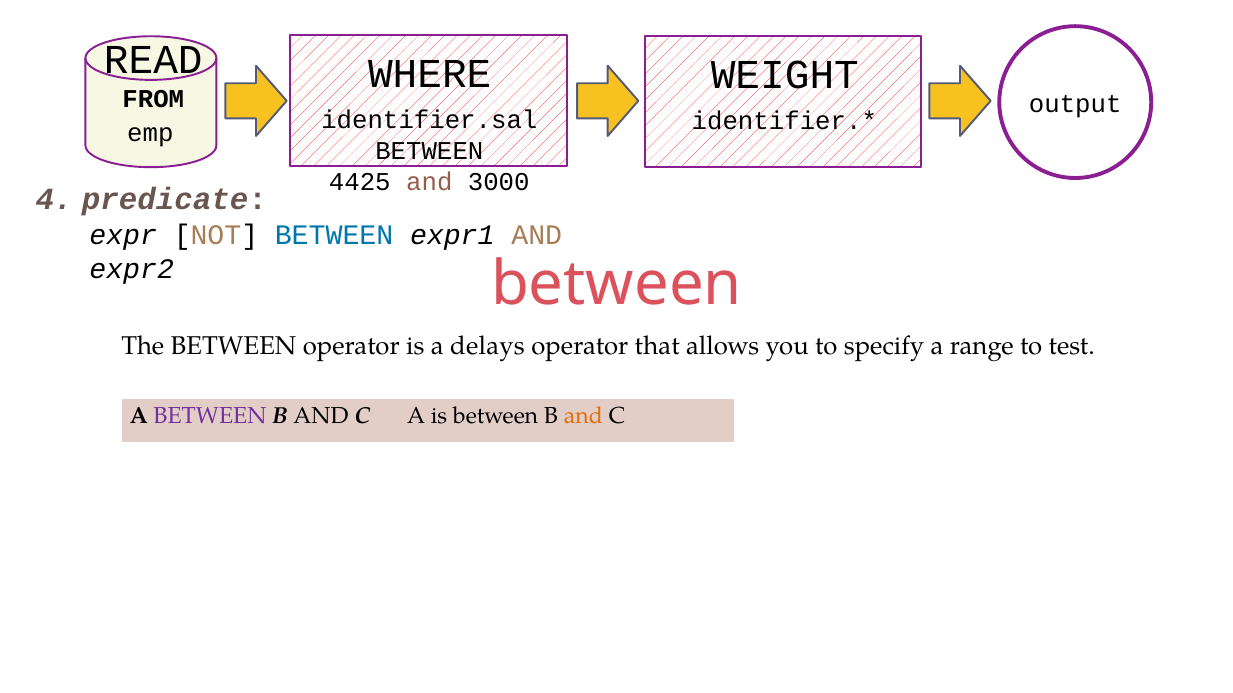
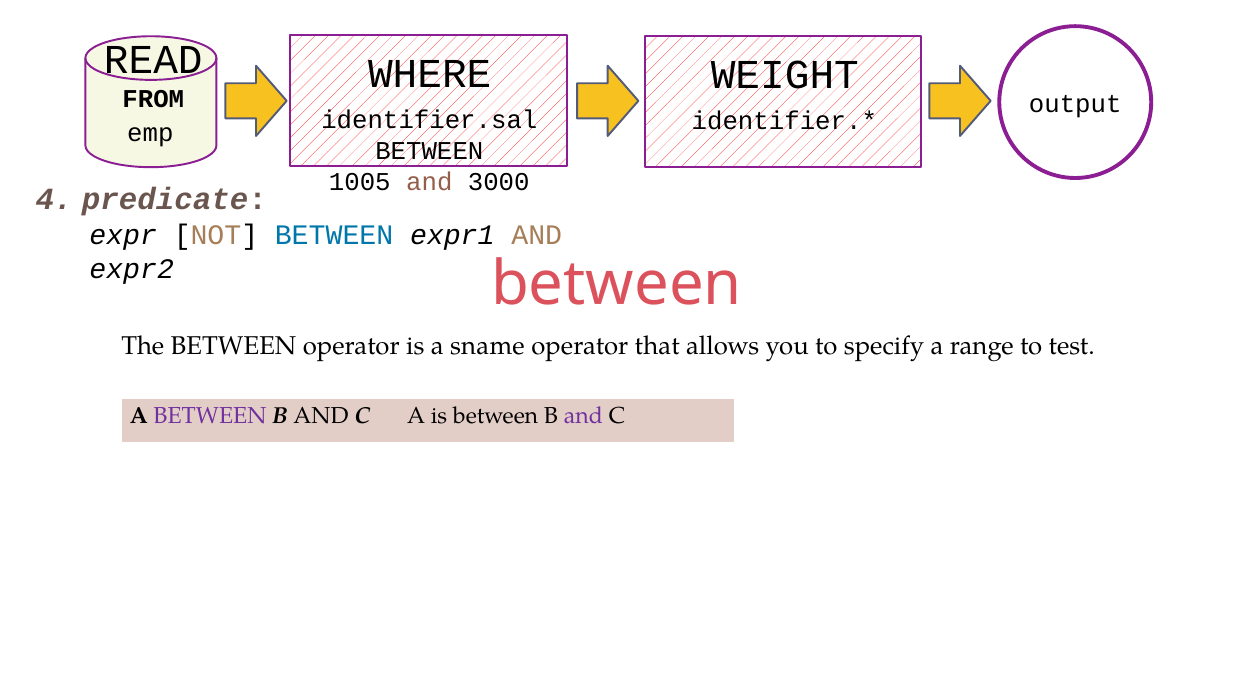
4425: 4425 -> 1005 (360, 182)
delays: delays -> sname (487, 347)
and colour: orange -> purple (583, 416)
